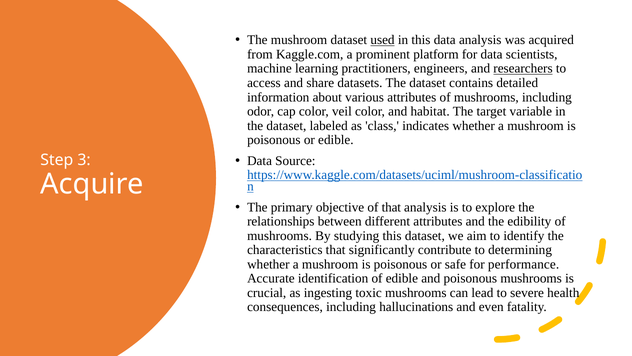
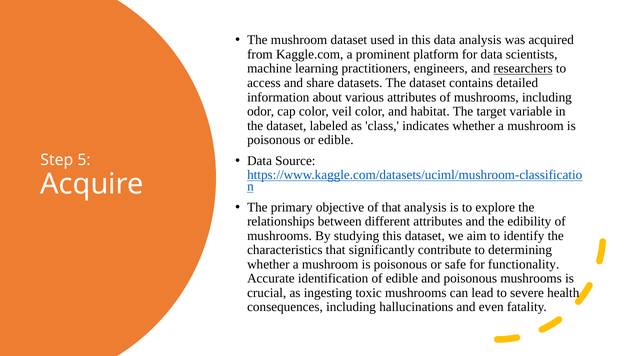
used underline: present -> none (382, 40)
3: 3 -> 5 (84, 160)
performance: performance -> functionality (524, 264)
